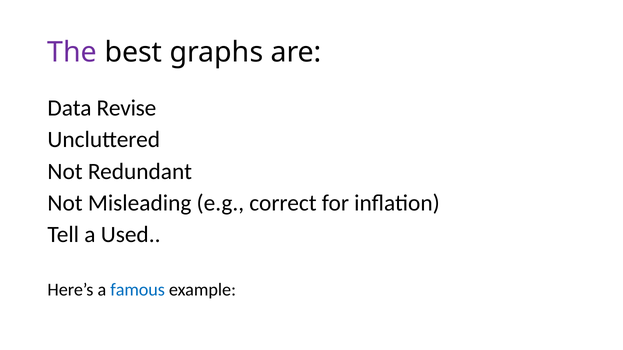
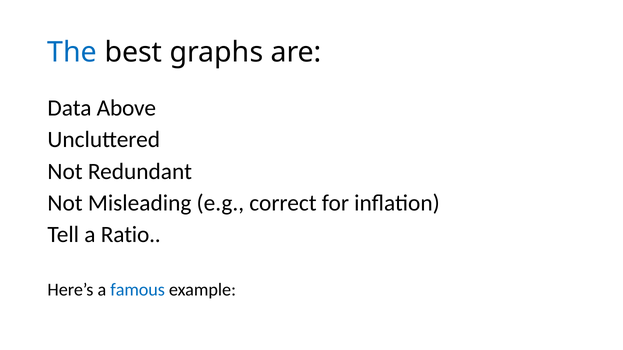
The colour: purple -> blue (72, 52)
Revise: Revise -> Above (126, 108)
Used: Used -> Ratio (131, 235)
